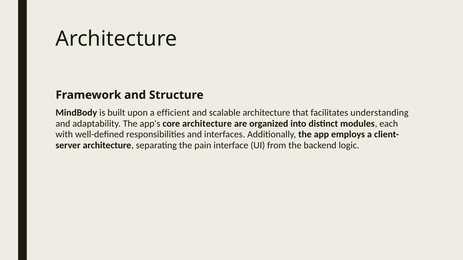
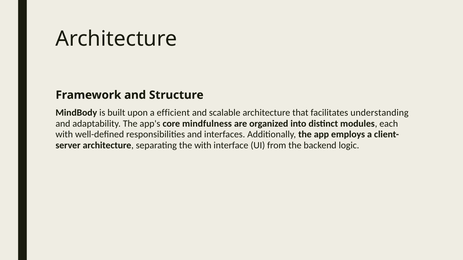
core architecture: architecture -> mindfulness (207, 124)
the pain: pain -> with (203, 146)
